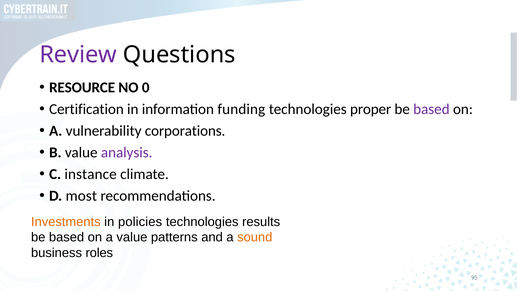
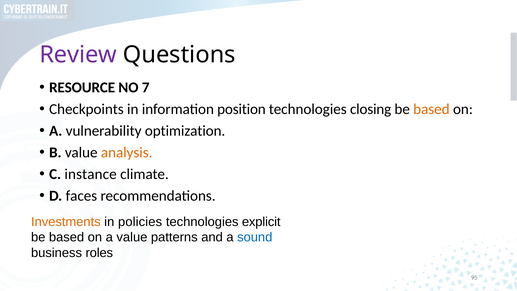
0: 0 -> 7 (146, 87)
Certification: Certification -> Checkpoints (86, 109)
funding: funding -> position (241, 109)
proper: proper -> closing (371, 109)
based colour: purple -> orange (431, 109)
corporations: corporations -> optimization (185, 131)
analysis colour: purple -> orange (127, 152)
most: most -> faces (81, 196)
results: results -> explicit (261, 222)
sound colour: orange -> blue (255, 237)
